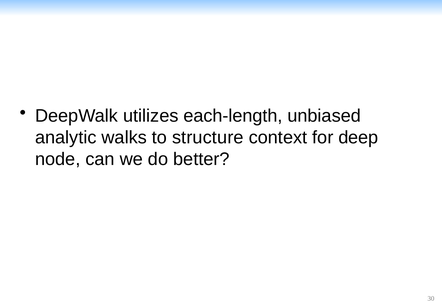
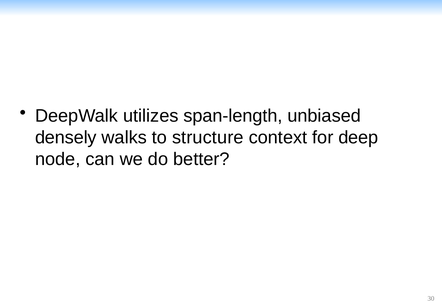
each-length: each-length -> span-length (233, 116)
analytic: analytic -> densely (66, 138)
